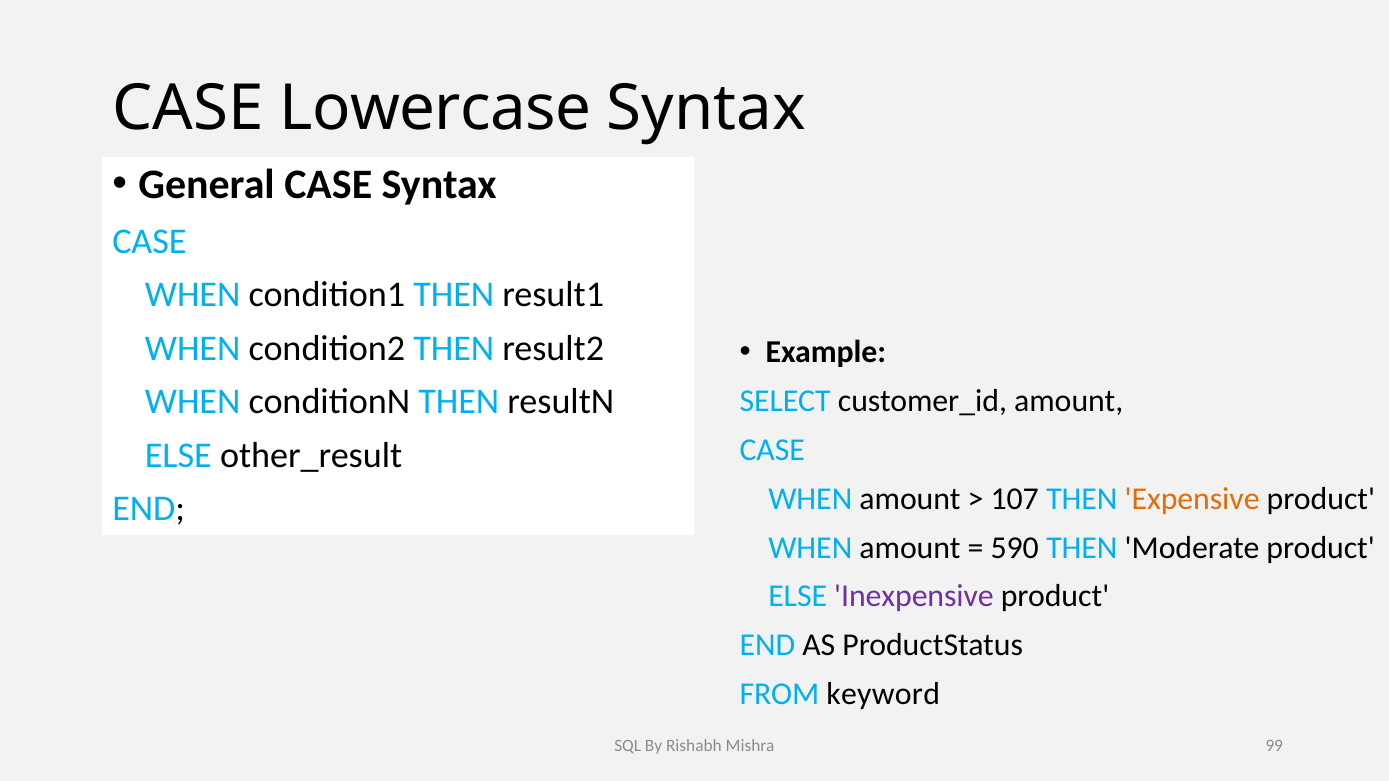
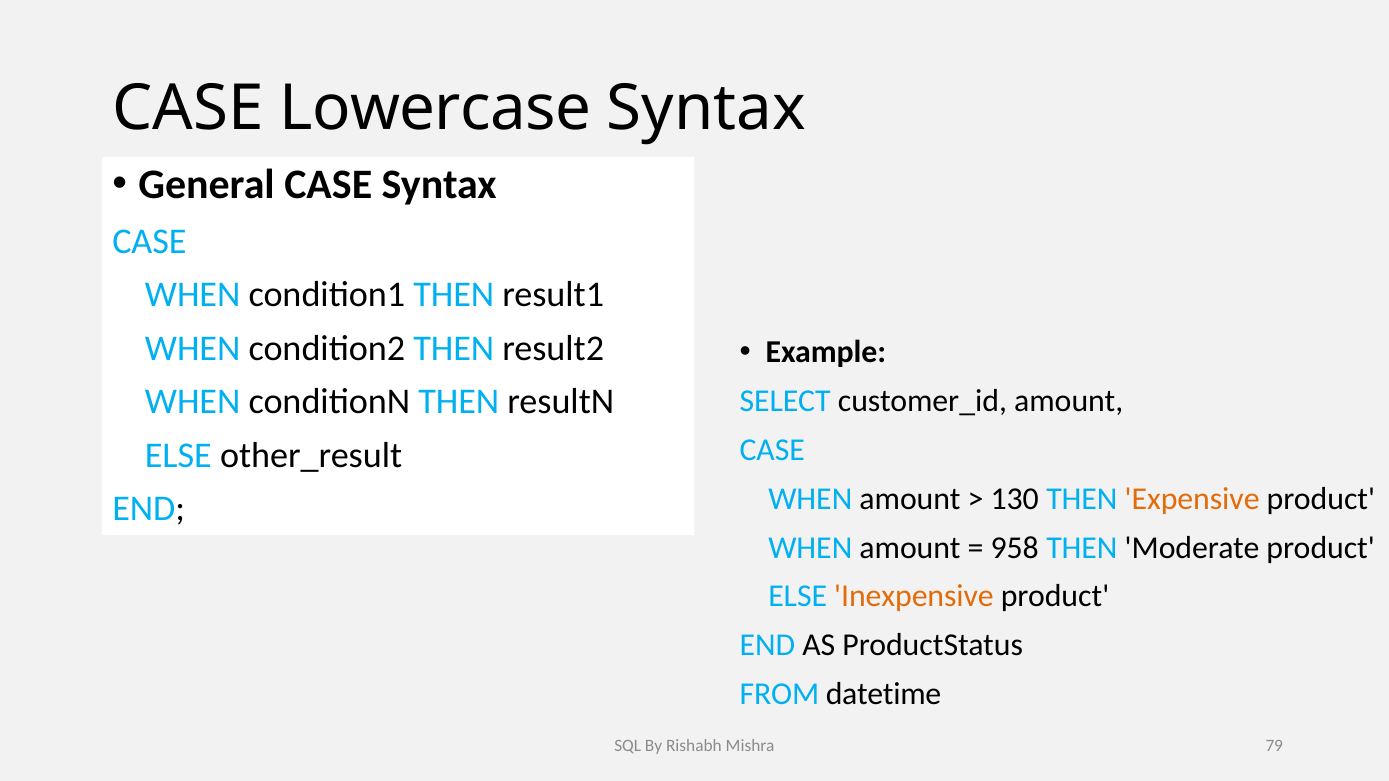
107: 107 -> 130 (1015, 499)
590: 590 -> 958 (1015, 548)
Inexpensive colour: purple -> orange (914, 597)
keyword: keyword -> datetime (884, 694)
99: 99 -> 79 (1274, 746)
